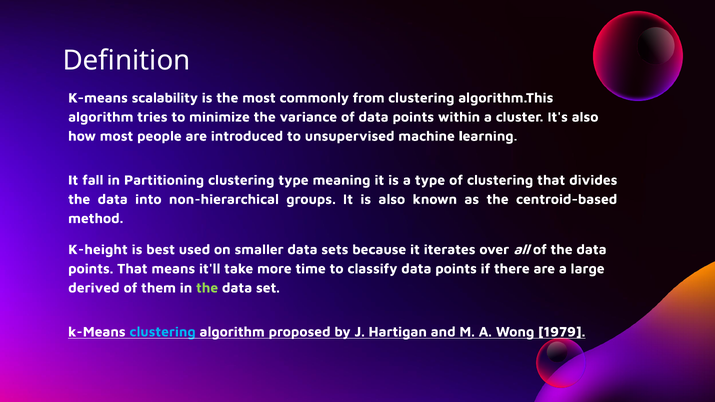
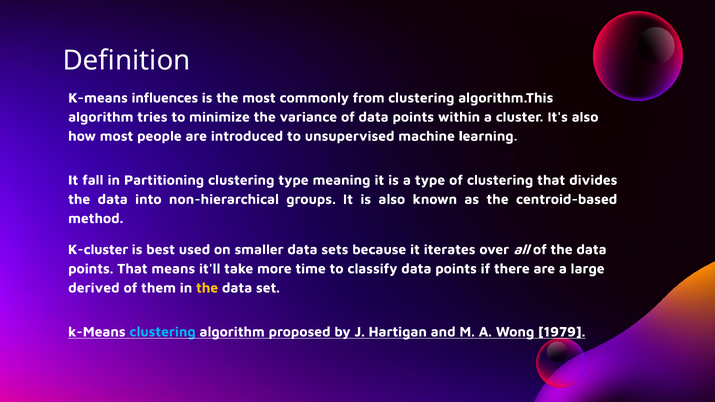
scalability: scalability -> influences (165, 98)
K-height: K-height -> K-cluster (98, 250)
the colour: light green -> yellow (207, 288)
